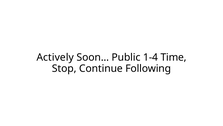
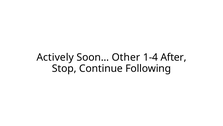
Public: Public -> Other (126, 57)
Time: Time -> After (174, 57)
